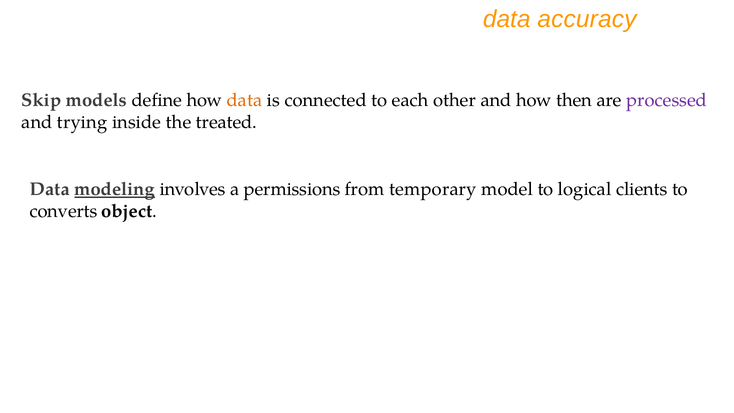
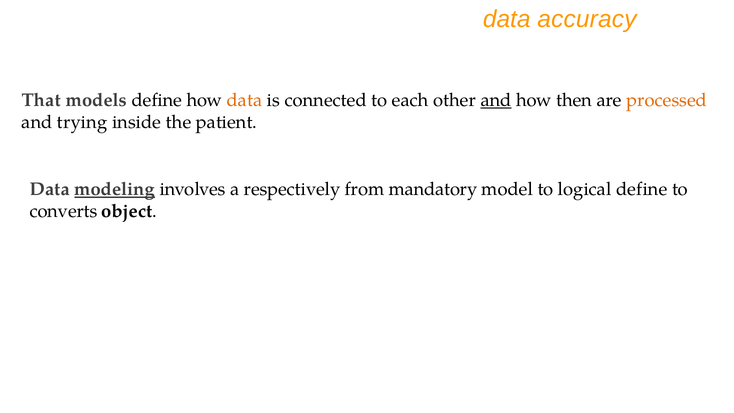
Skip: Skip -> That (41, 100)
and underline: none -> present (496, 100)
processed colour: purple -> orange (667, 100)
treated: treated -> patient (227, 122)
permissions: permissions -> respectively (292, 189)
temporary: temporary -> mandatory (433, 189)
logical clients: clients -> define (642, 189)
